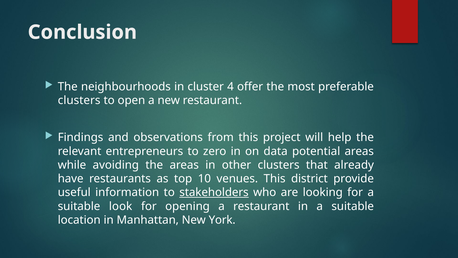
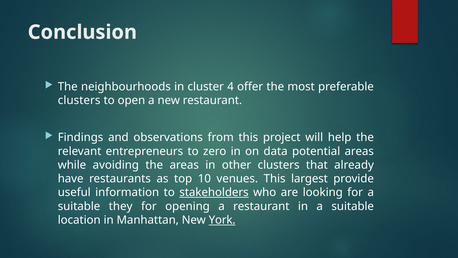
district: district -> largest (309, 179)
look: look -> they (121, 206)
York underline: none -> present (222, 220)
